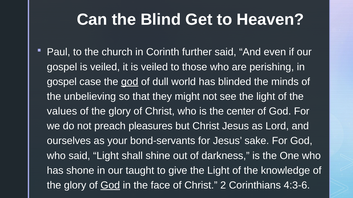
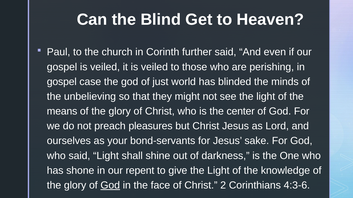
god underline: present -> none (130, 82)
dull: dull -> just (160, 82)
values: values -> means (62, 112)
taught: taught -> repent (140, 171)
